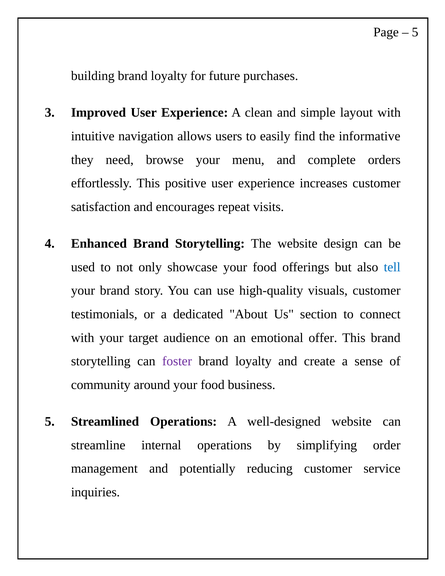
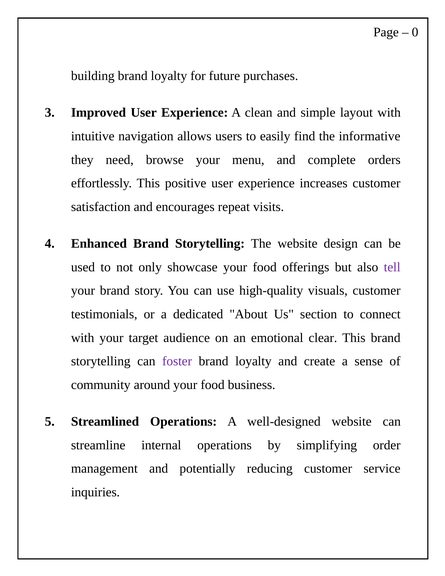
5: 5 -> 0 (415, 32)
tell colour: blue -> purple (392, 267)
offer: offer -> clear (323, 338)
